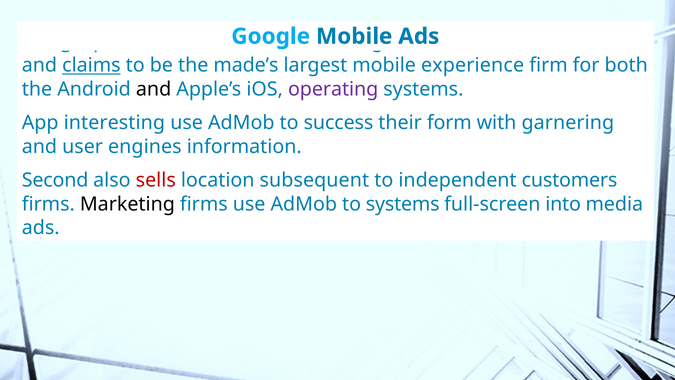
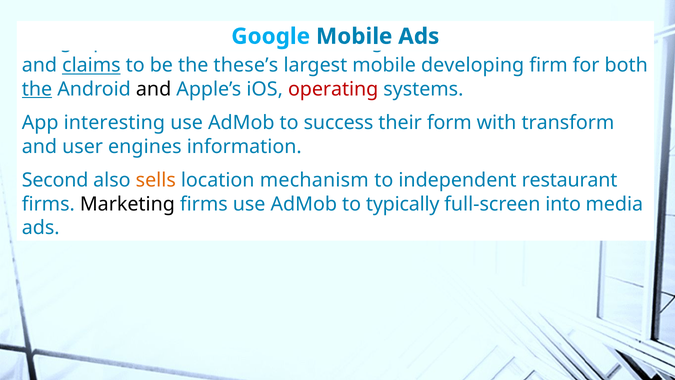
made’s: made’s -> these’s (246, 65)
experience: experience -> developing (473, 65)
the underline: none -> present (37, 89)
operating colour: purple -> red (333, 89)
garnering: garnering -> transform (568, 123)
sells colour: red -> orange (156, 180)
subsequent: subsequent -> mechanism (314, 180)
customers: customers -> restaurant (570, 180)
to systems: systems -> typically (403, 204)
